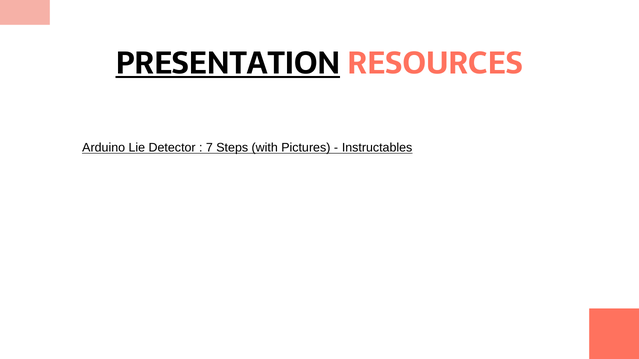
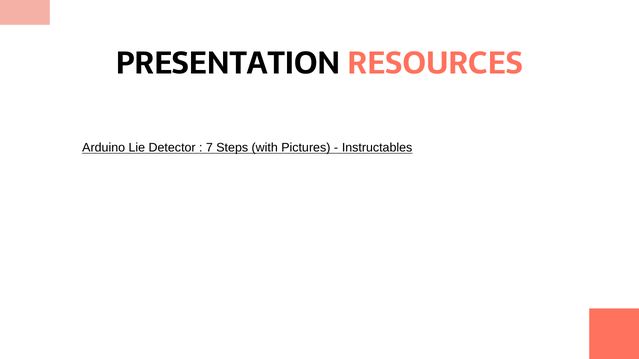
PRESENTATION underline: present -> none (228, 64)
